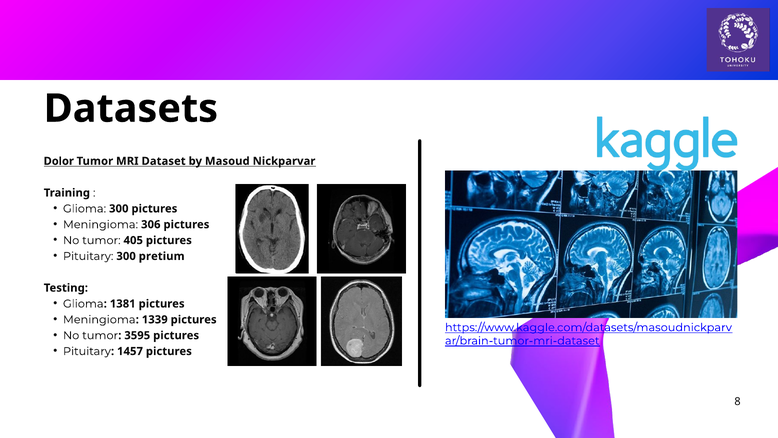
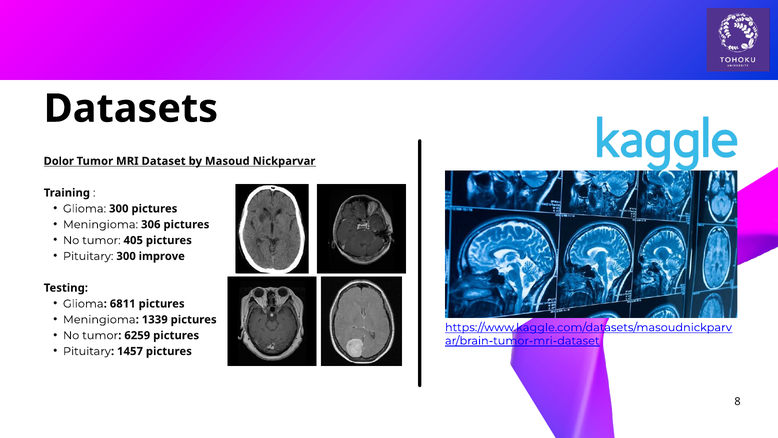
pretium: pretium -> improve (162, 256)
1381: 1381 -> 6811 (123, 304)
3595: 3595 -> 6259 (137, 335)
